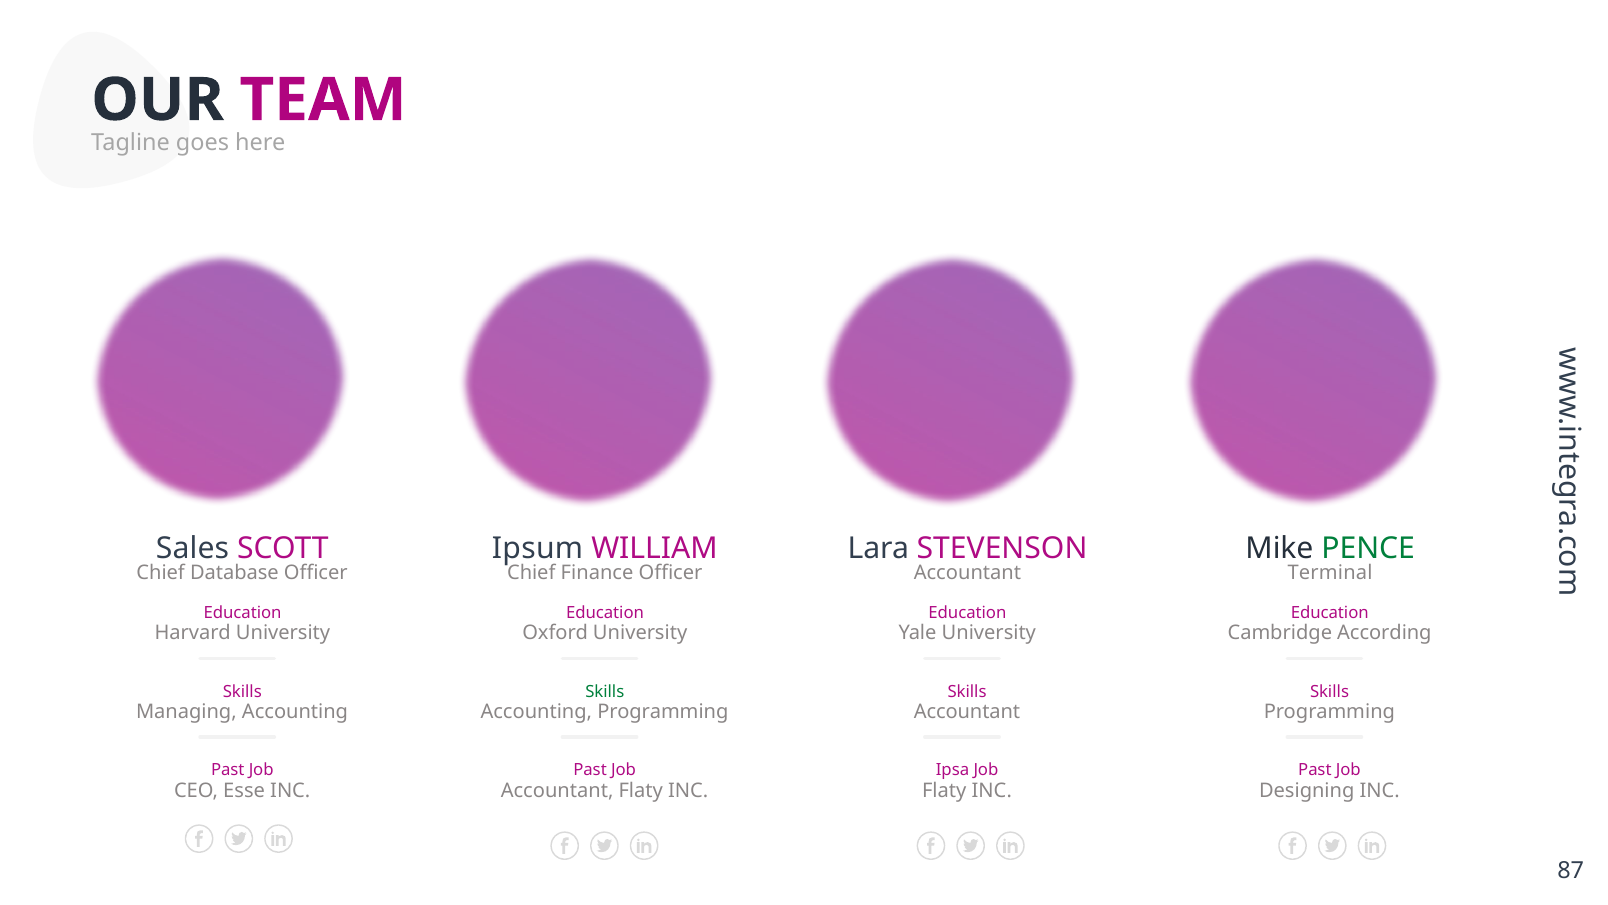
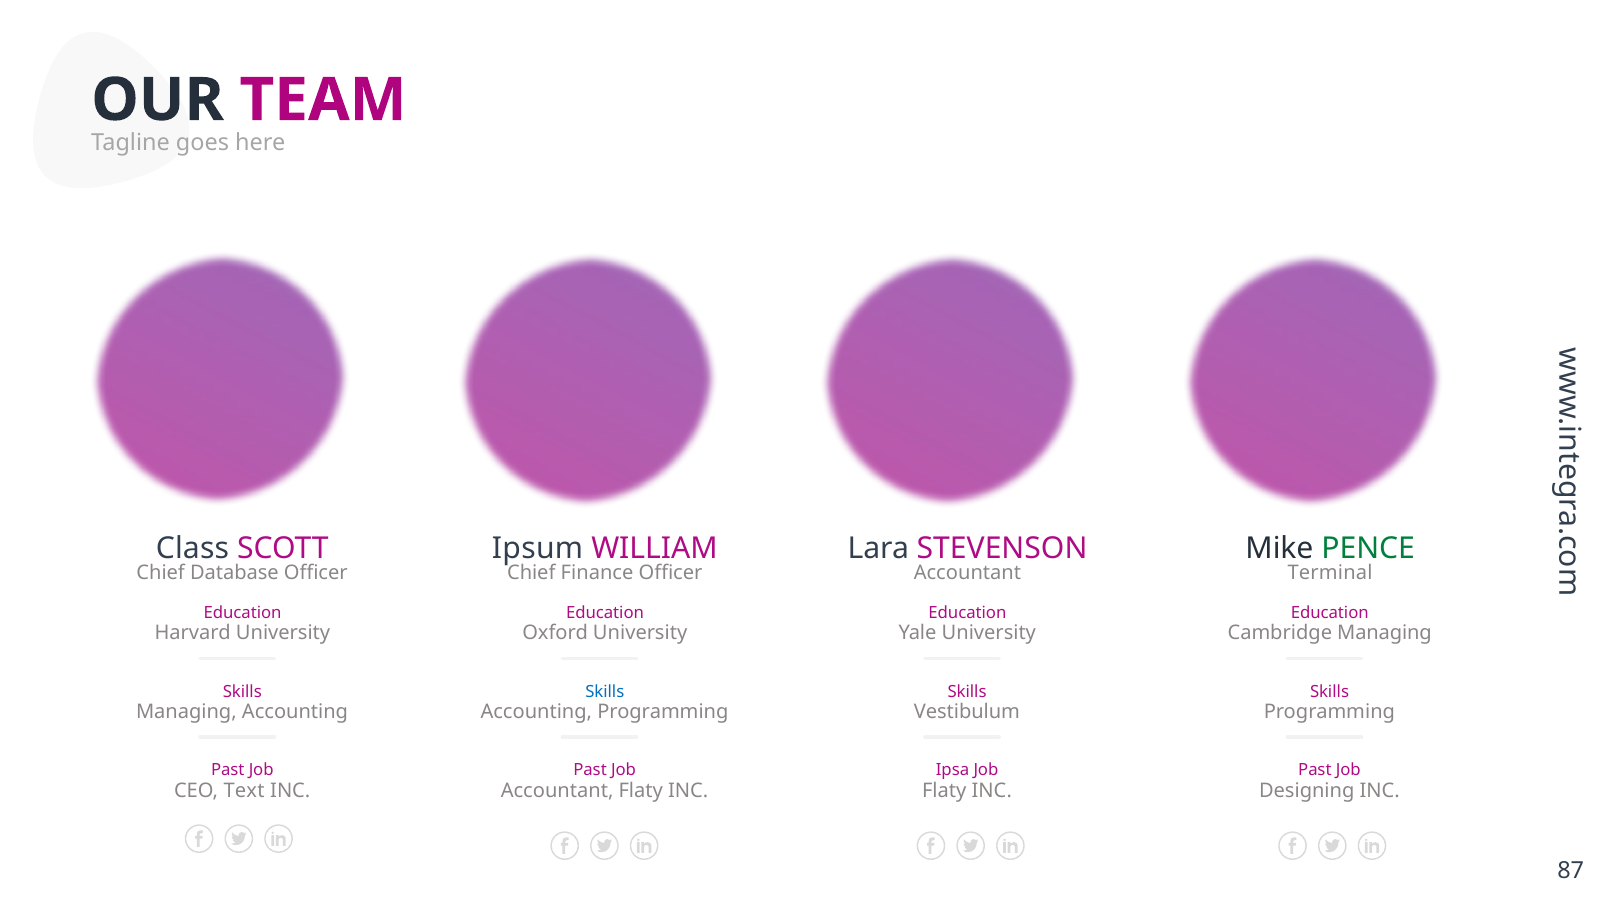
Sales: Sales -> Class (192, 549)
Cambridge According: According -> Managing (1384, 633)
Skills colour: green -> blue (605, 691)
Accountant: Accountant -> Vestibulum (967, 712)
Esse: Esse -> Text (244, 790)
